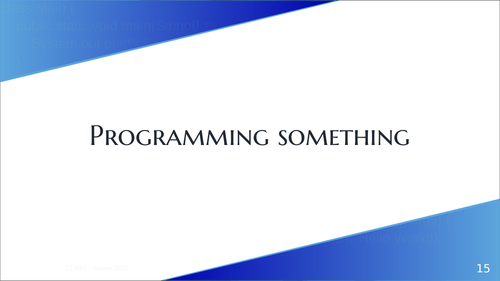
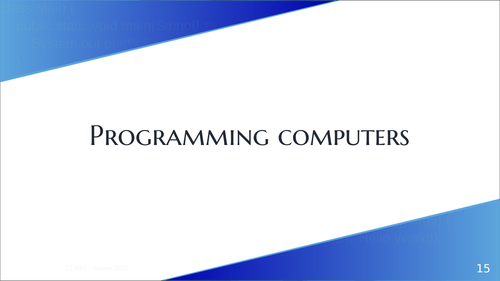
something: something -> computers (344, 136)
